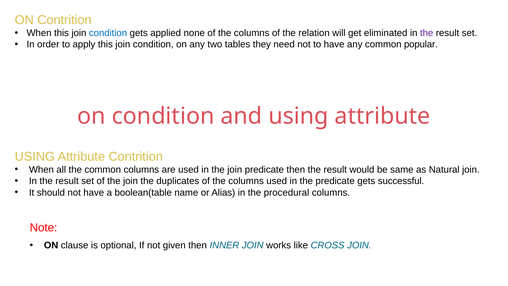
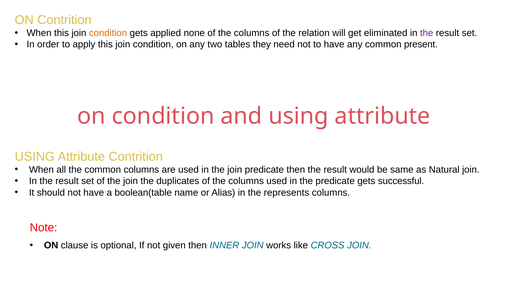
condition colour: blue -> orange (108, 33)
popular: popular -> present (421, 44)
procedural: procedural -> represents (287, 192)
